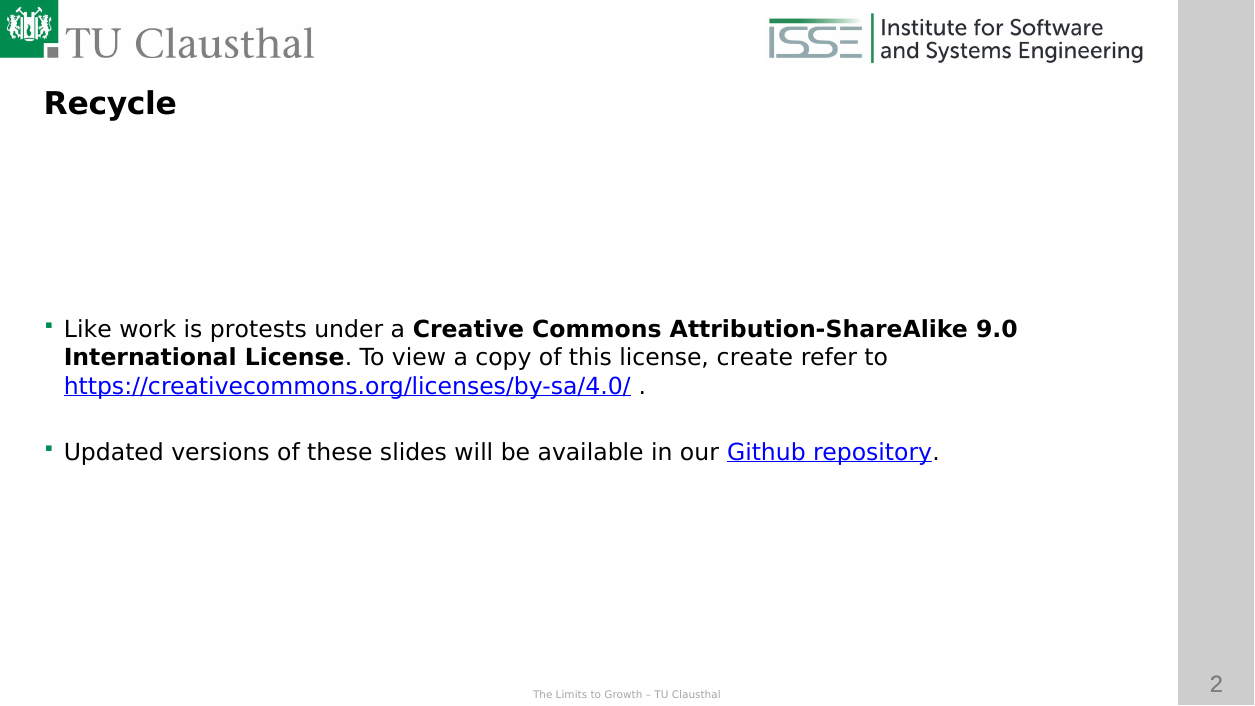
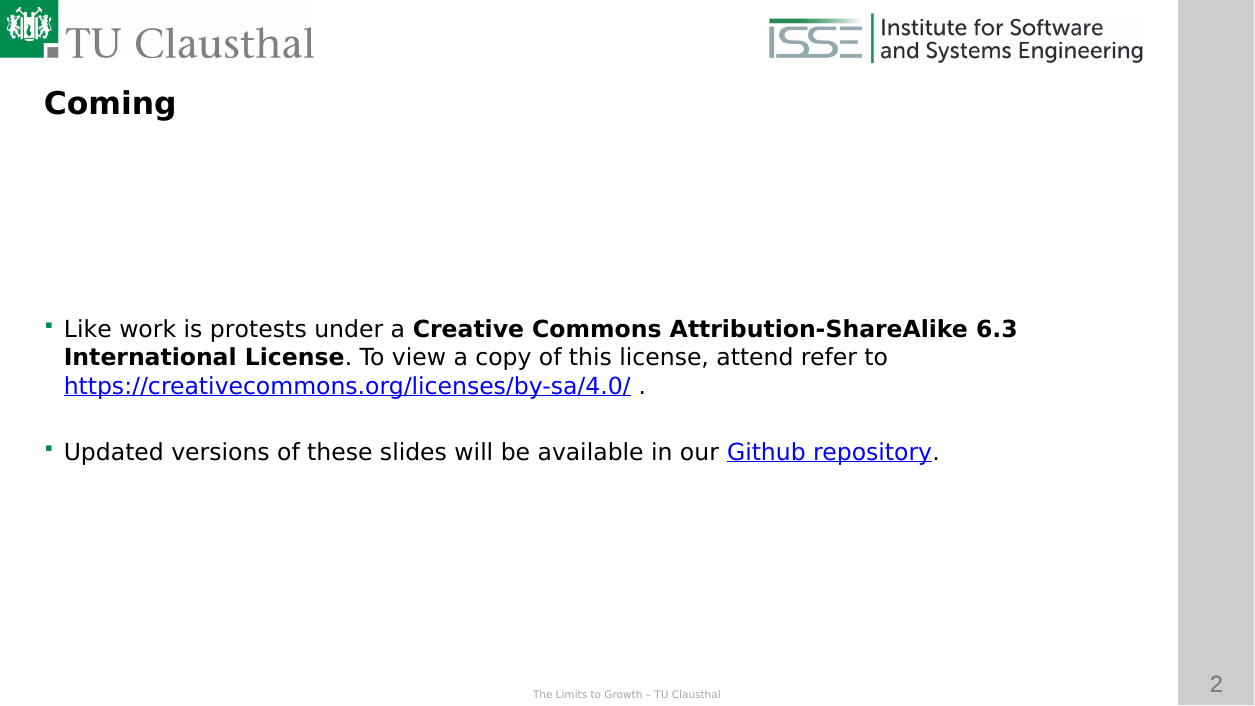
Recycle: Recycle -> Coming (110, 104)
9.0: 9.0 -> 6.3 (997, 330)
create: create -> attend (755, 358)
